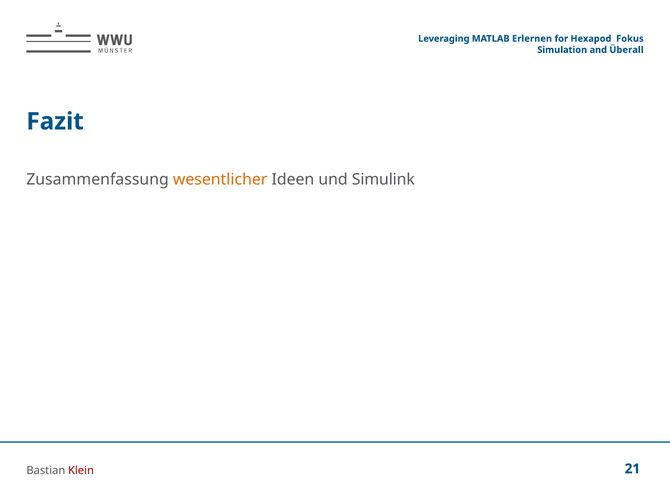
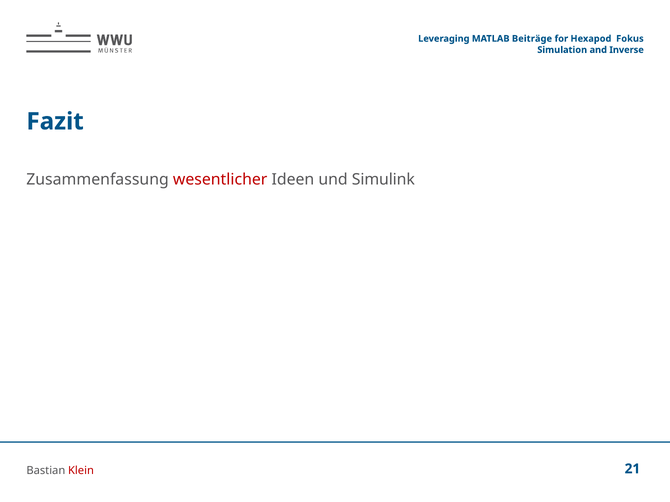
Erlernen: Erlernen -> Beiträge (532, 39)
Überall: Überall -> Inverse (627, 50)
wesentlicher colour: orange -> red (220, 180)
